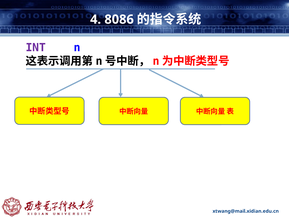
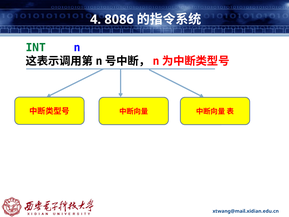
INT colour: purple -> green (36, 48)
